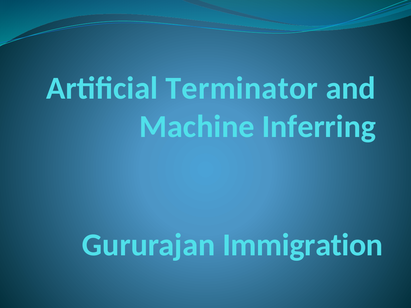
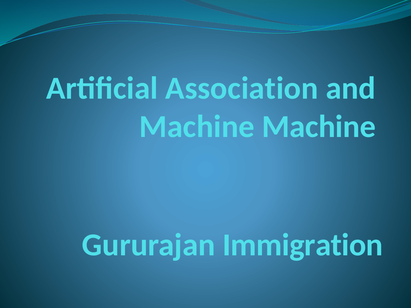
Terminator: Terminator -> Association (242, 89)
Machine Inferring: Inferring -> Machine (319, 127)
